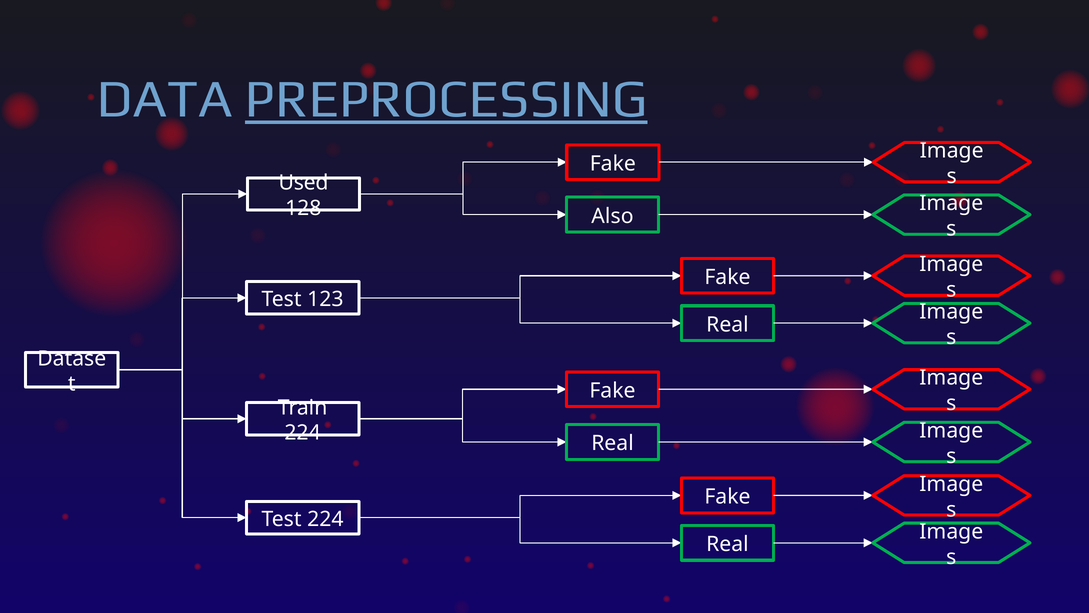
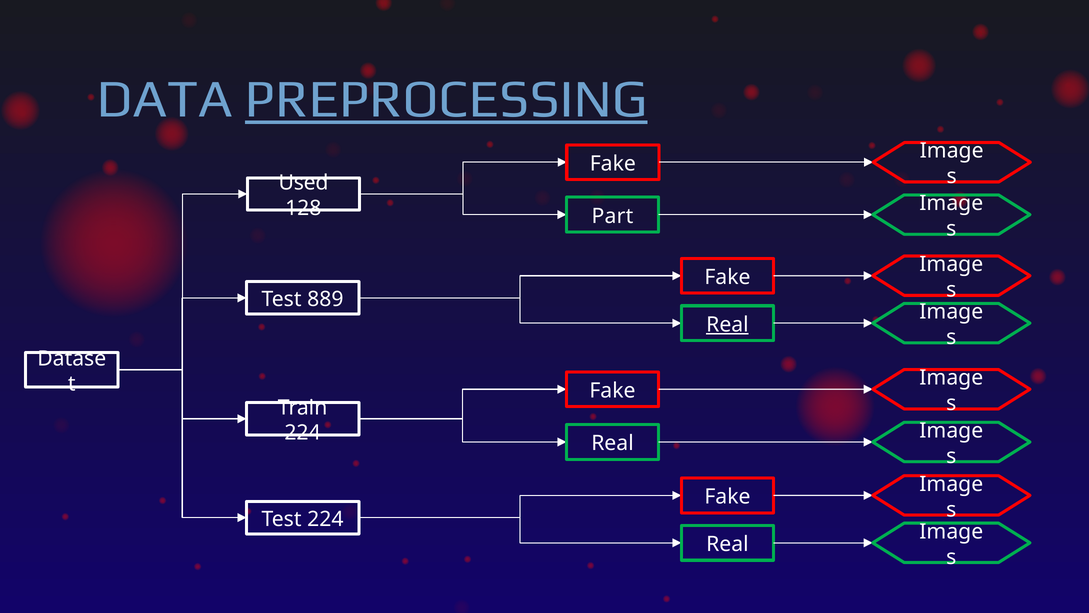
Also: Also -> Part (612, 216)
123: 123 -> 889 (325, 299)
Real underline: none -> present (727, 324)
